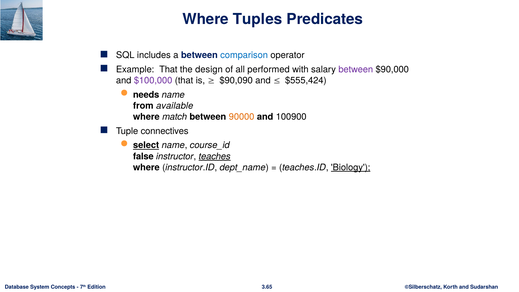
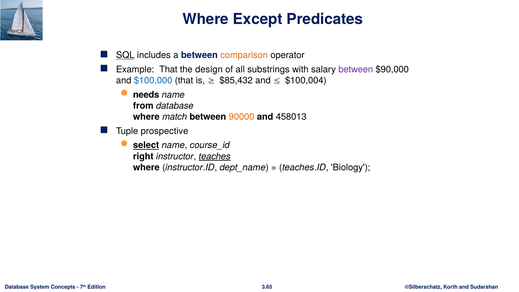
Tuples: Tuples -> Except (258, 19)
SQL underline: none -> present (125, 55)
comparison colour: blue -> orange (244, 55)
performed: performed -> substrings (268, 69)
$100,000 colour: purple -> blue (153, 80)
$90,090: $90,090 -> $85,432 (236, 80)
$555,424: $555,424 -> $100,004 (306, 80)
from available: available -> database (175, 106)
100900: 100900 -> 458013 (291, 117)
connectives: connectives -> prospective (165, 131)
false: false -> right (143, 156)
Biology underline: present -> none (351, 167)
